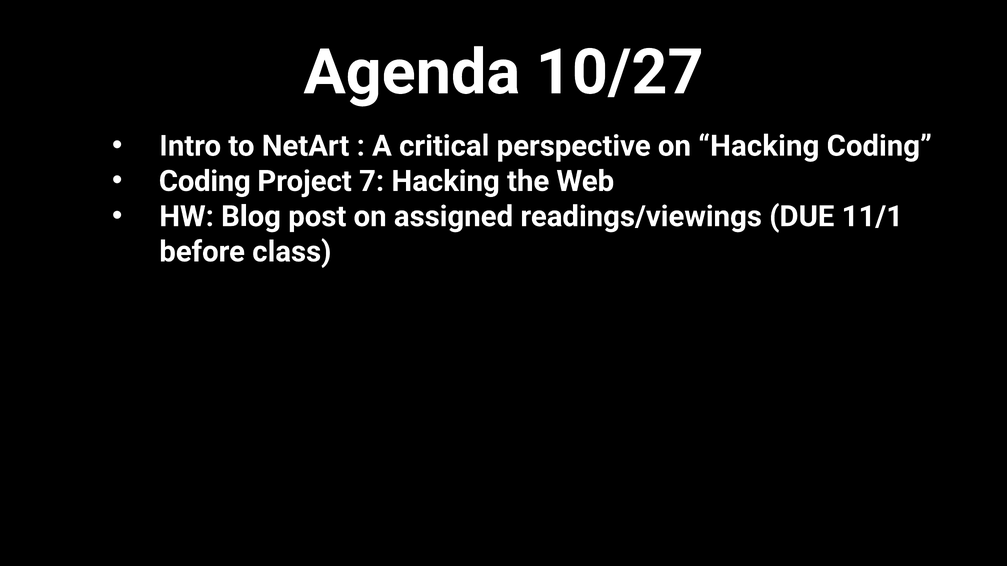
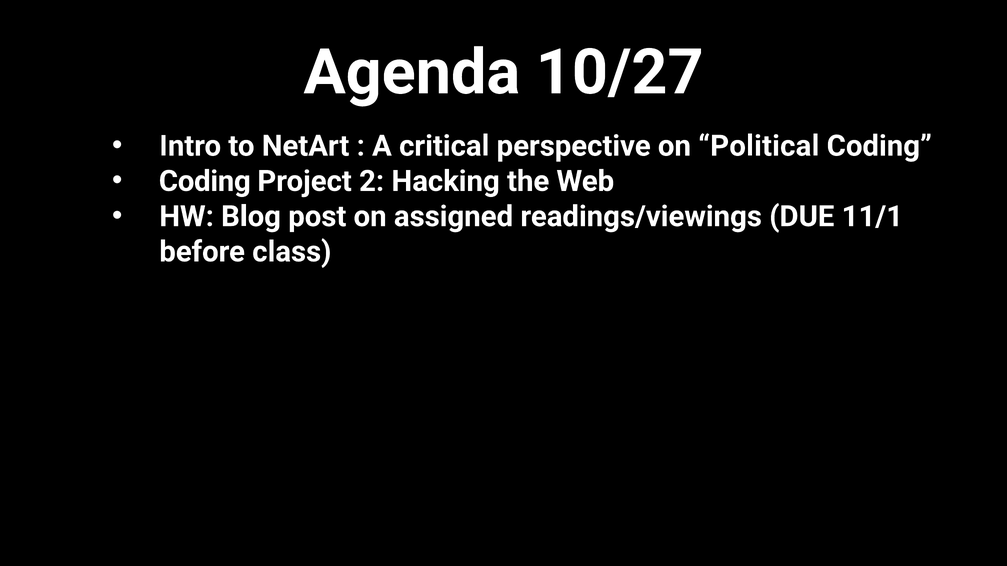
on Hacking: Hacking -> Political (759, 146)
7: 7 -> 2 (372, 181)
